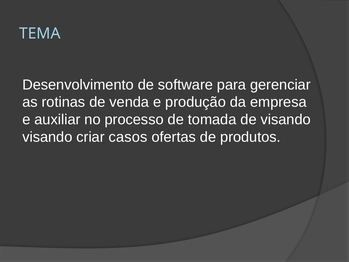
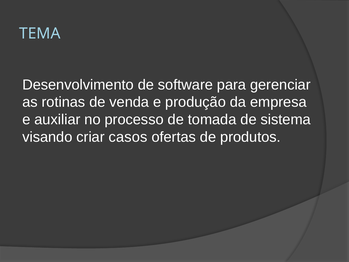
de visando: visando -> sistema (286, 120)
